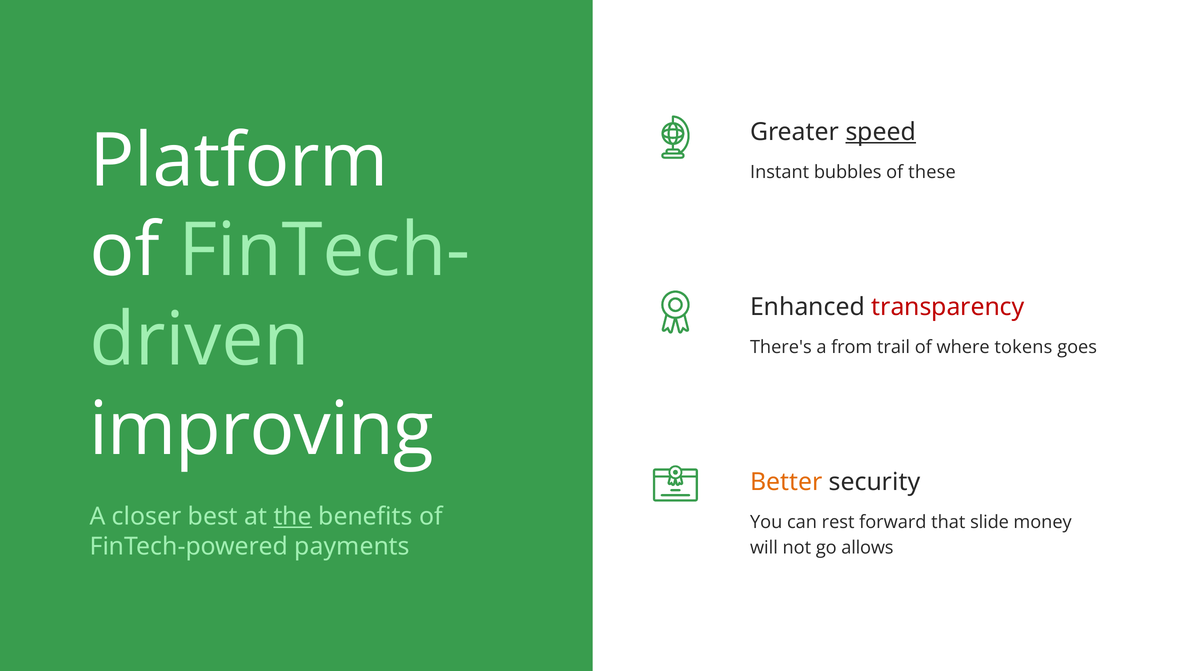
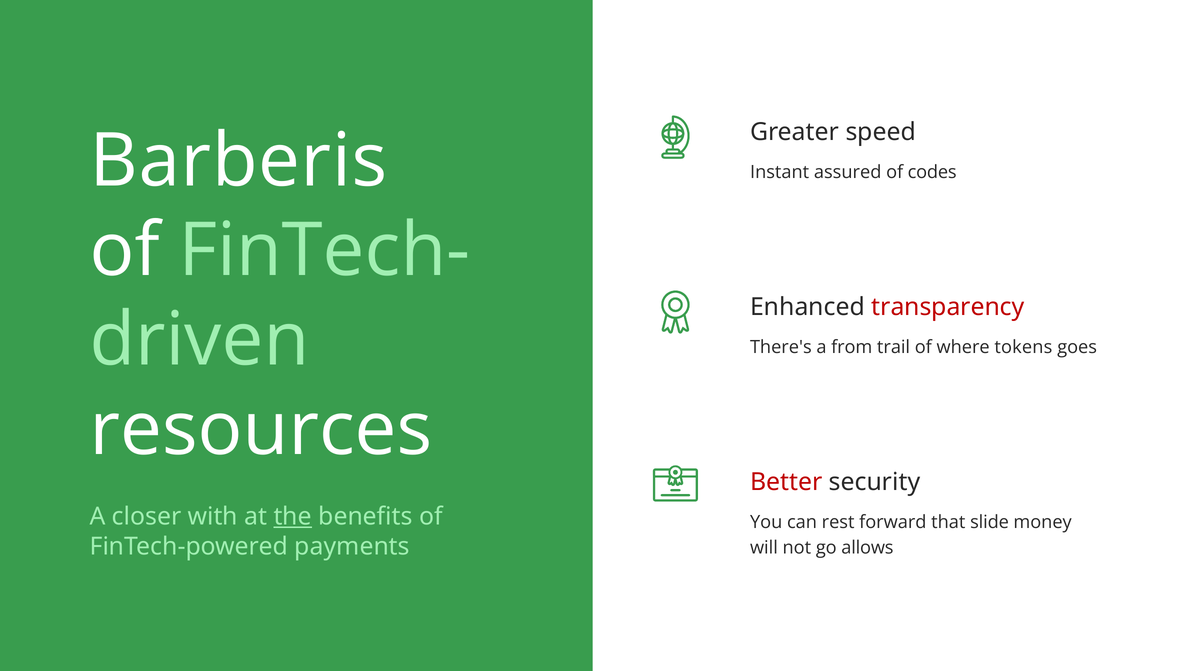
speed underline: present -> none (881, 132)
Platform: Platform -> Barberis (239, 161)
bubbles: bubbles -> assured (848, 172)
these: these -> codes (932, 172)
improving: improving -> resources (261, 430)
Better colour: orange -> red (786, 482)
best: best -> with (213, 517)
